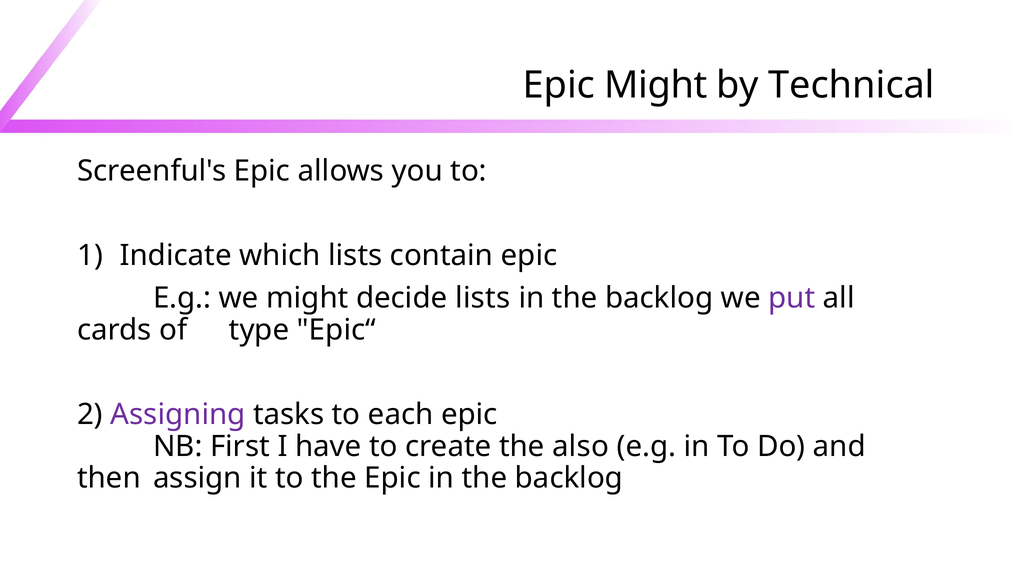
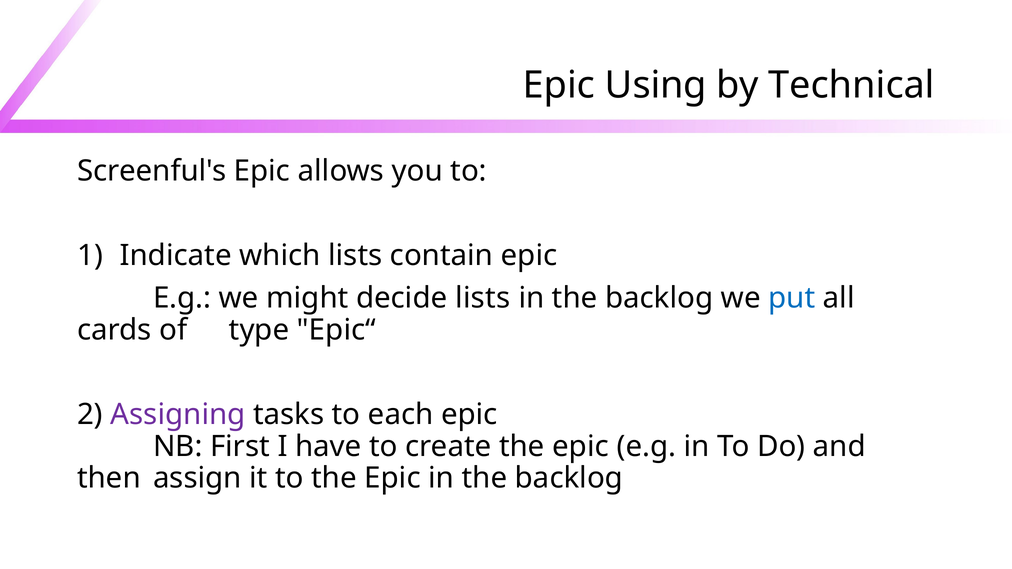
Epic Might: Might -> Using (656, 85)
put colour: purple -> blue (792, 298)
create the also: also -> epic (581, 446)
